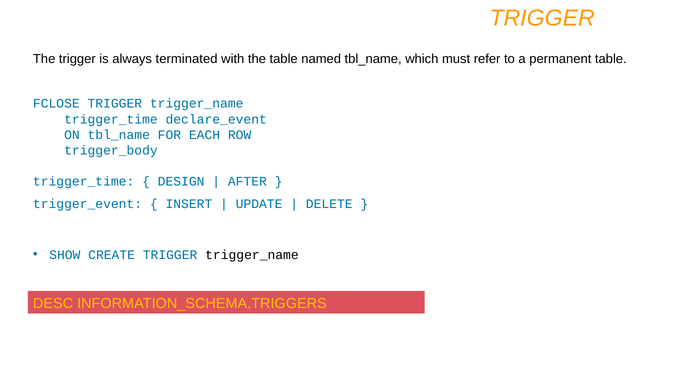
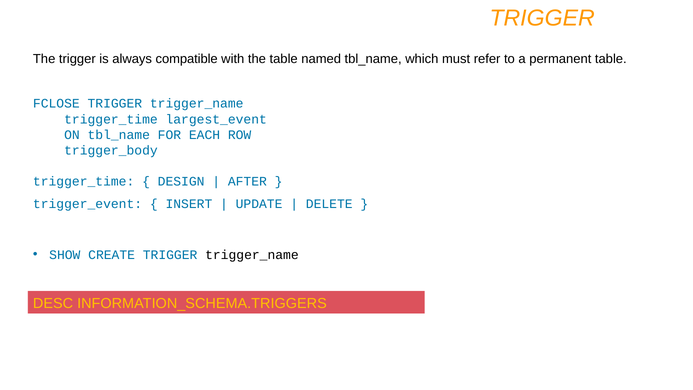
terminated: terminated -> compatible (187, 59)
declare_event: declare_event -> largest_event (216, 119)
